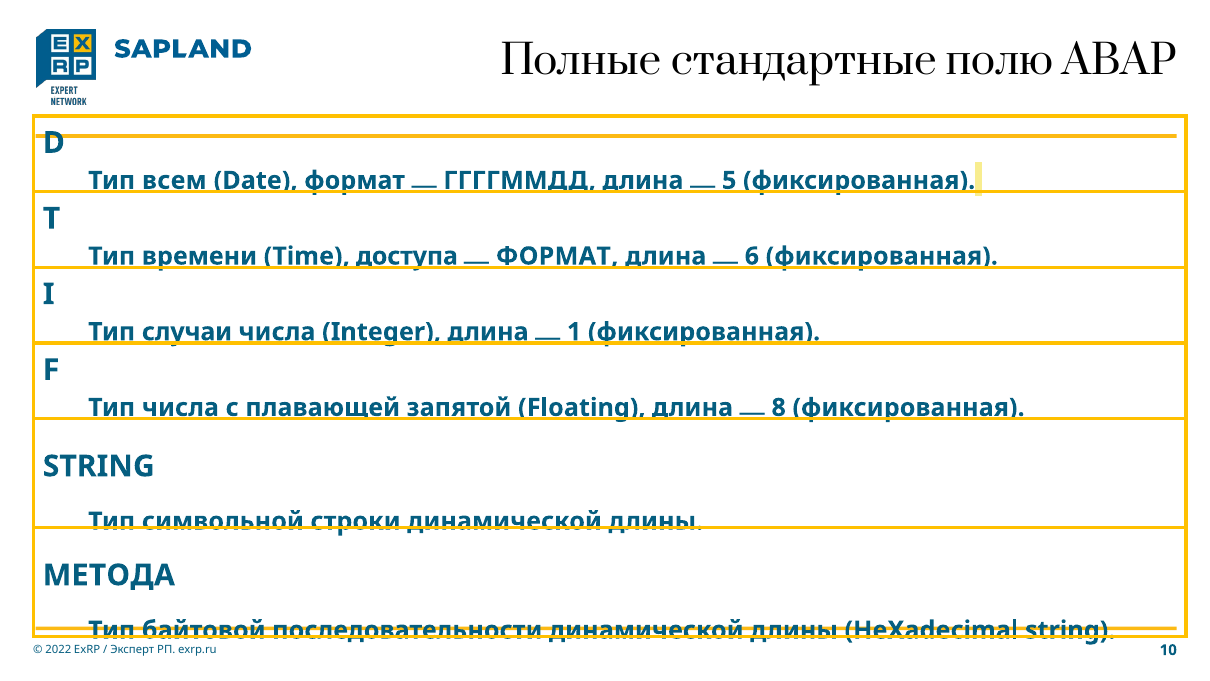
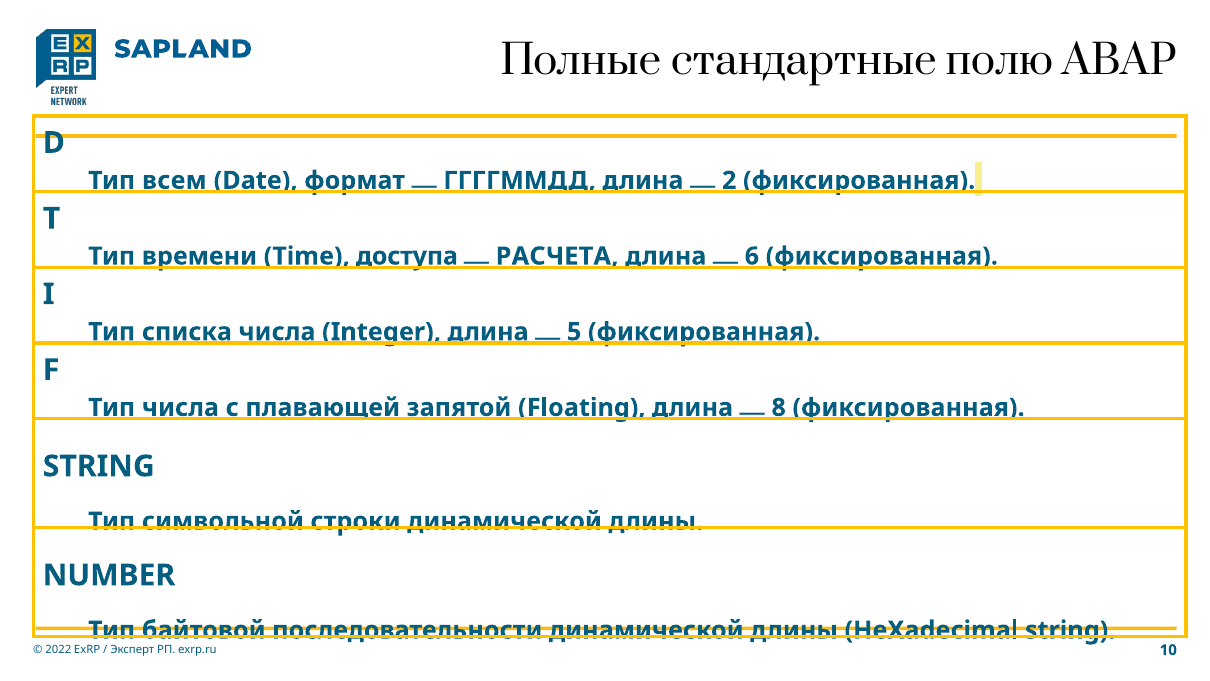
5: 5 -> 2 (729, 180)
ФОРМАТ: ФОРМАТ -> РАСЧЕТА (557, 256)
случаи: случаи -> списка (187, 332)
1: 1 -> 5 (574, 332)
МЕТОДА: МЕТОДА -> NUMBER (109, 575)
